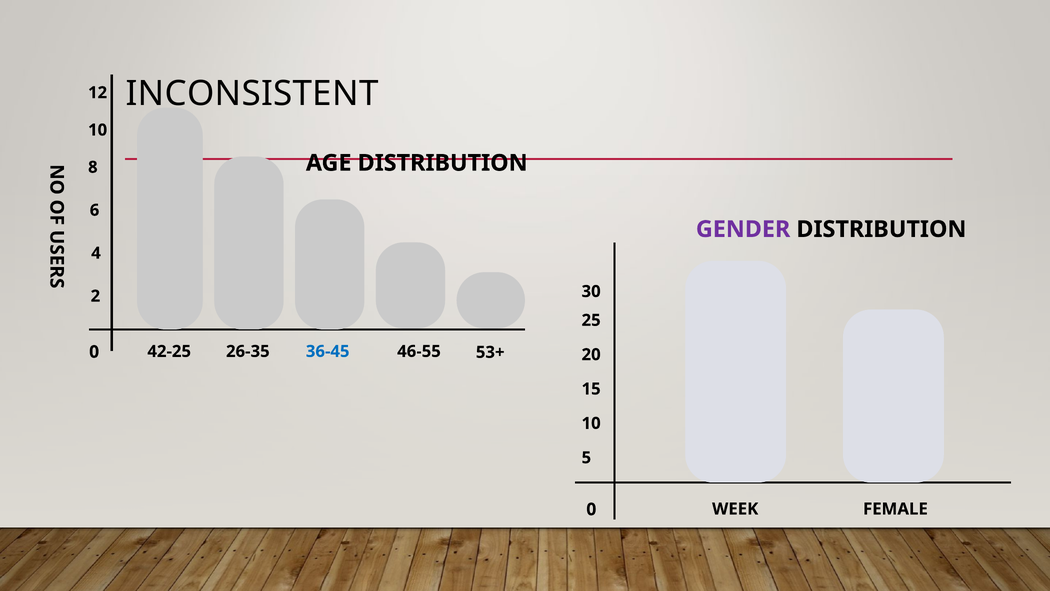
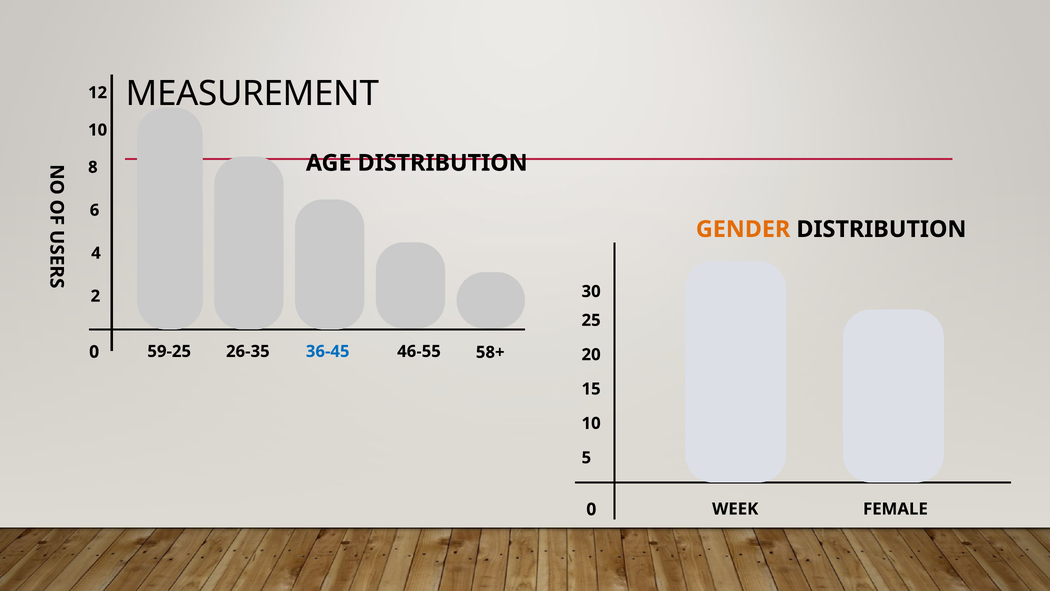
INCONSISTENT: INCONSISTENT -> MEASUREMENT (252, 94)
GENDER colour: purple -> orange (743, 229)
42-25: 42-25 -> 59-25 (169, 351)
53+: 53+ -> 58+ (490, 352)
